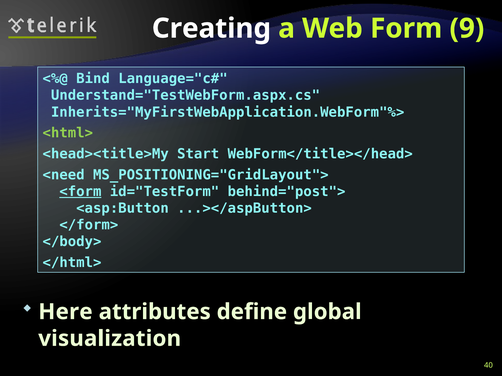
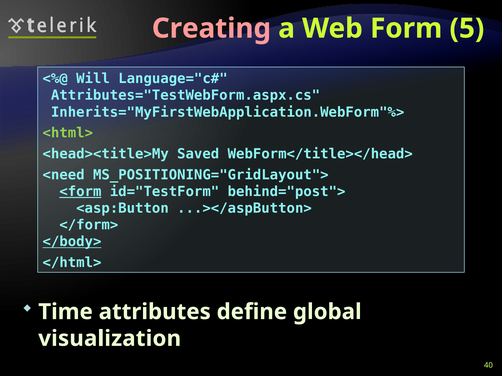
Creating colour: white -> pink (211, 28)
9: 9 -> 5 (467, 28)
Bind: Bind -> Will (93, 79)
Understand="TestWebForm.aspx.cs: Understand="TestWebForm.aspx.cs -> Attributes="TestWebForm.aspx.cs (186, 95)
Start: Start -> Saved (198, 154)
</body> underline: none -> present (72, 242)
Here: Here -> Time (66, 312)
